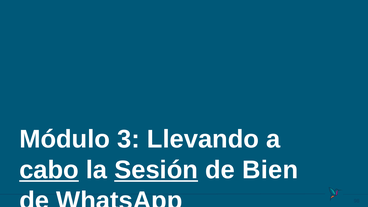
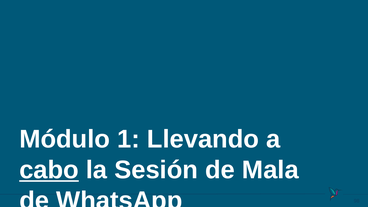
3: 3 -> 1 (128, 139)
Sesión underline: present -> none (156, 170)
Bien: Bien -> Mala (270, 170)
